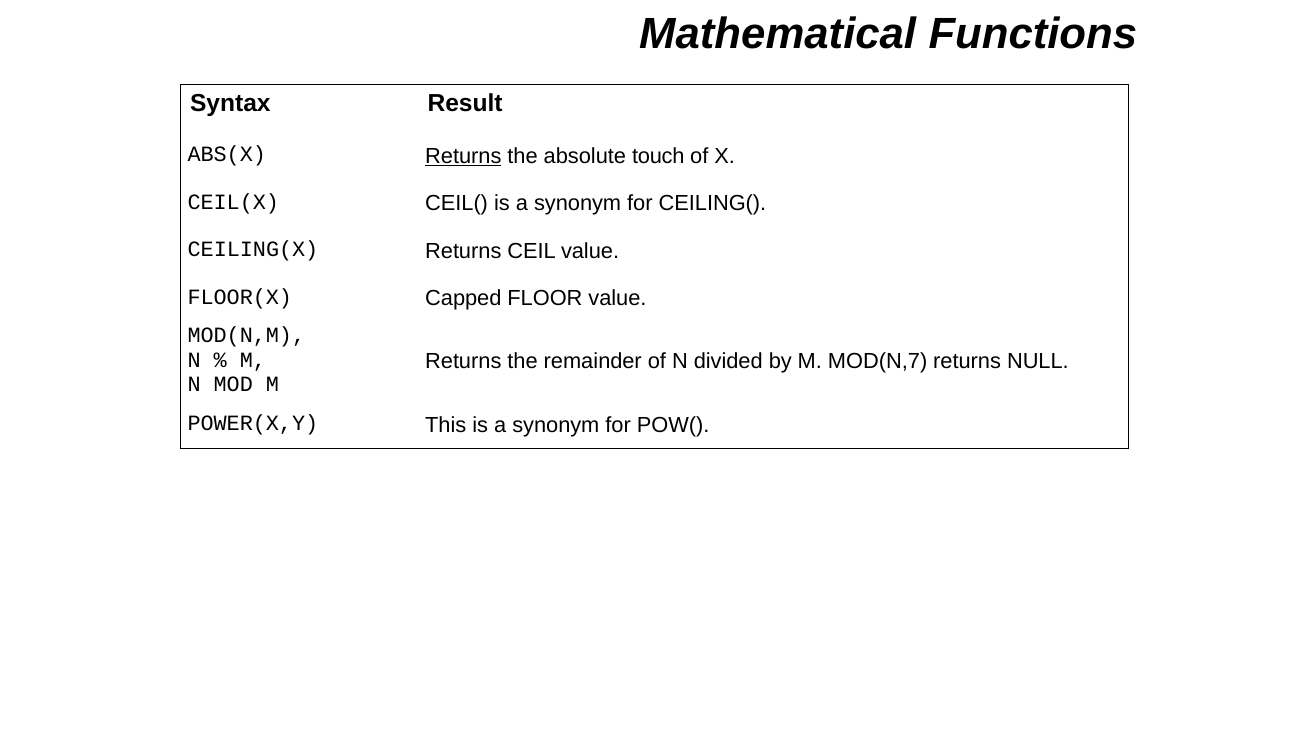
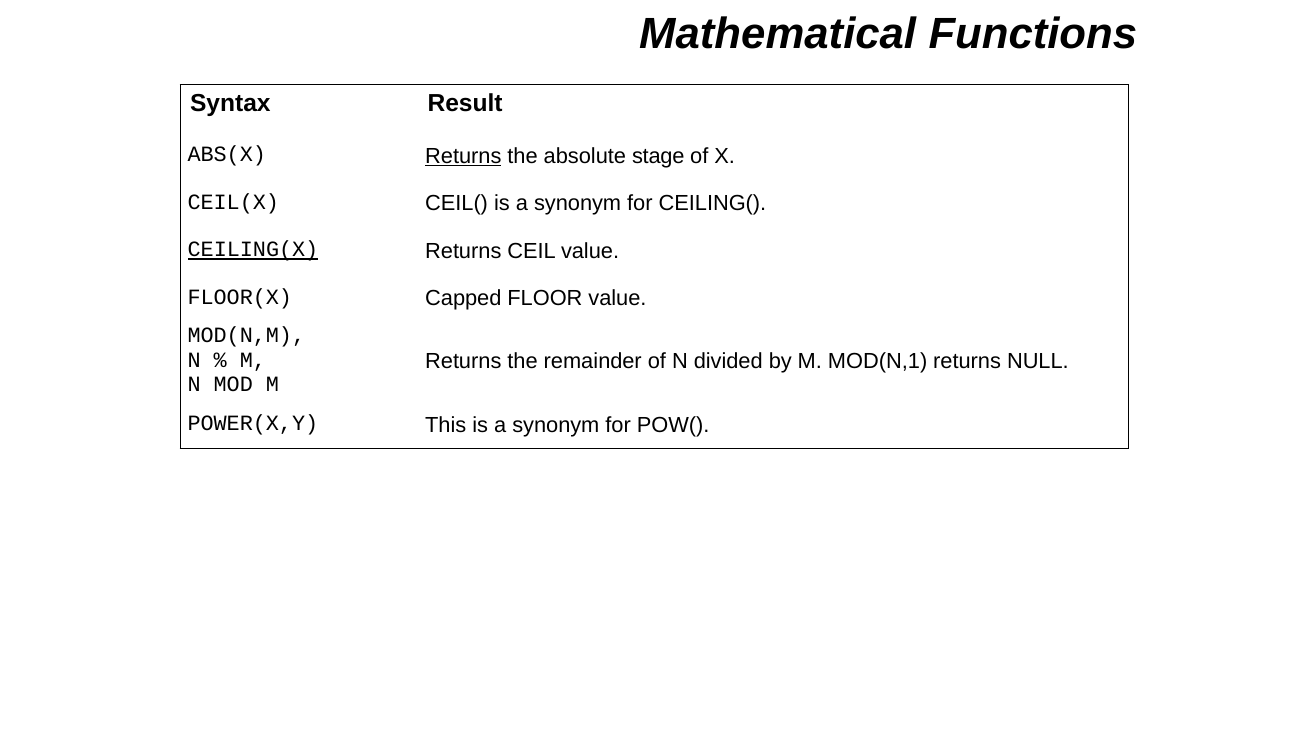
touch: touch -> stage (658, 156)
CEILING(X underline: none -> present (253, 250)
MOD(N,7: MOD(N,7 -> MOD(N,1 (878, 362)
